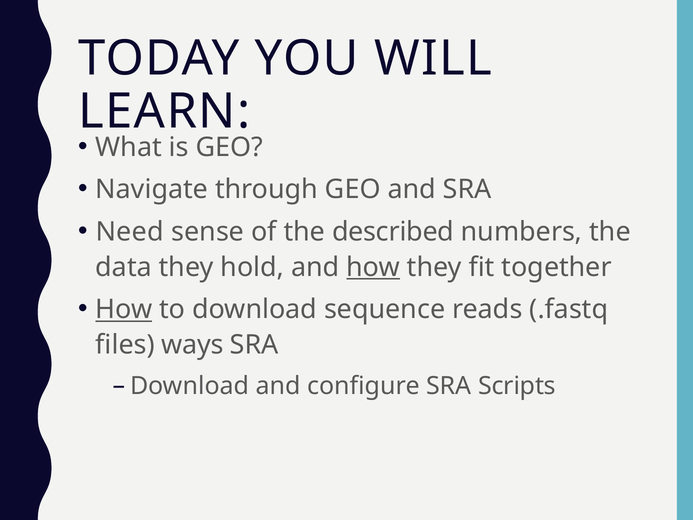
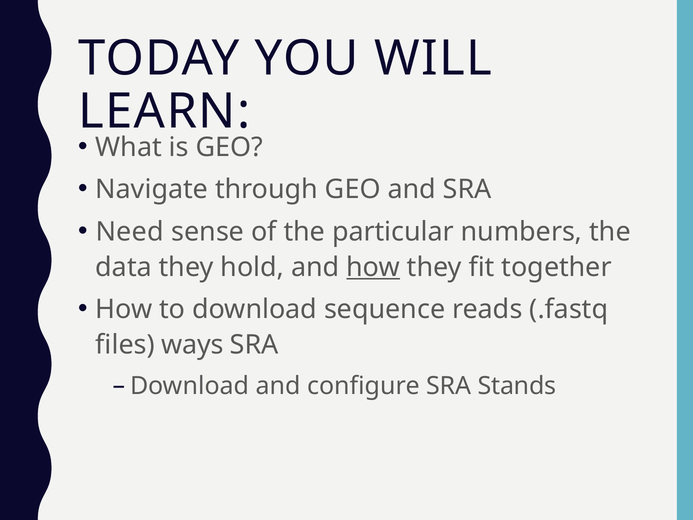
described: described -> particular (393, 232)
How underline: present -> none (124, 309)
Scripts: Scripts -> Stands (517, 386)
